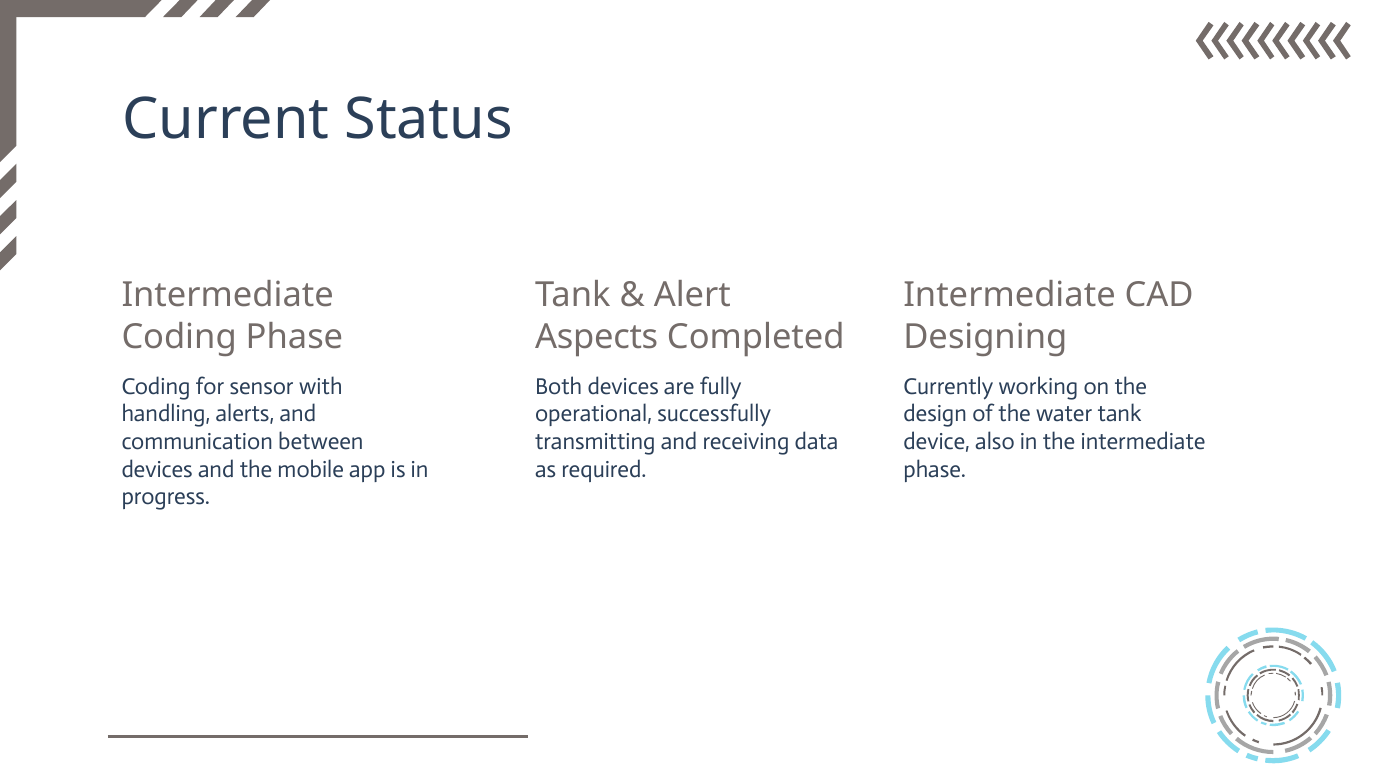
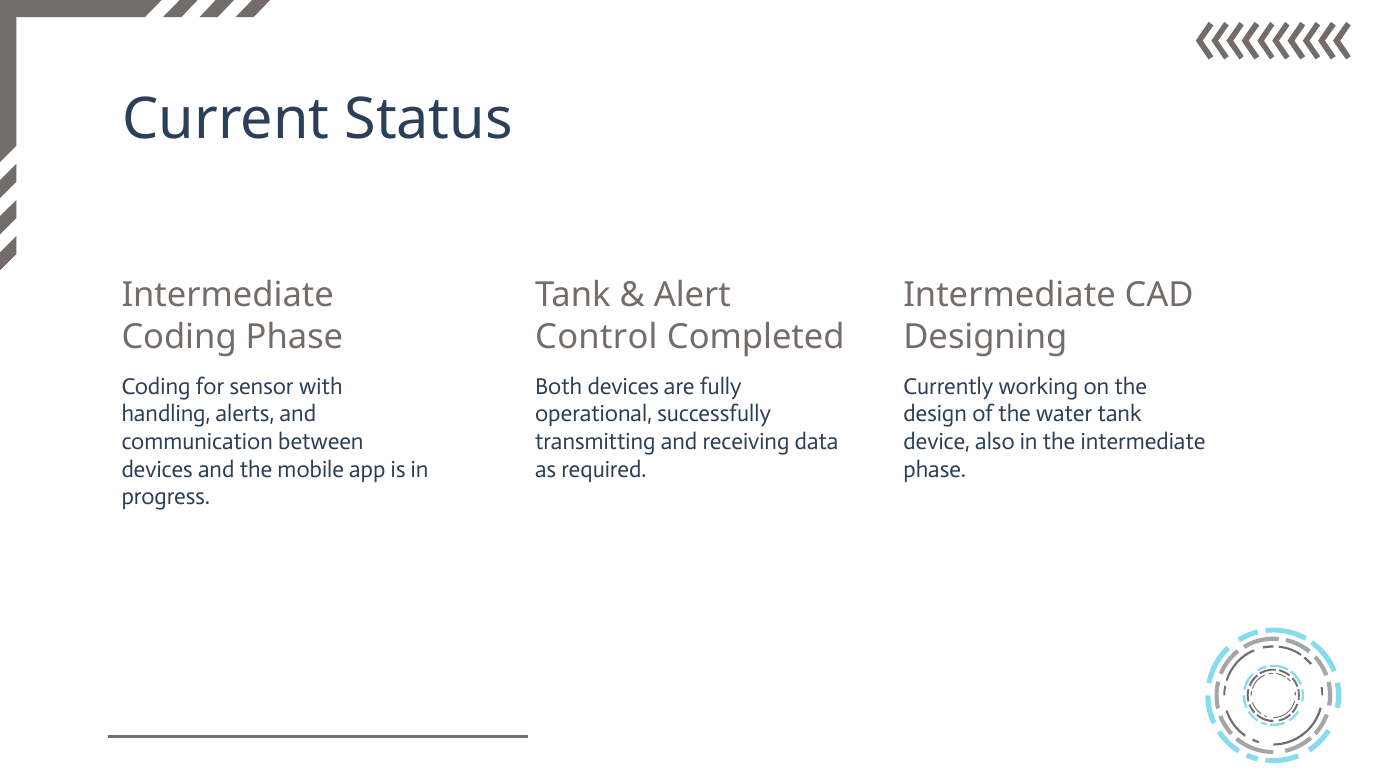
Aspects: Aspects -> Control (596, 337)
